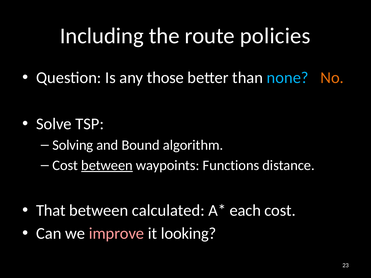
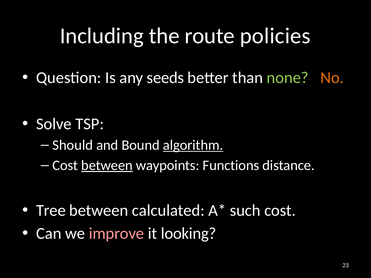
those: those -> seeds (165, 78)
none colour: light blue -> light green (288, 78)
Solving: Solving -> Should (73, 145)
algorithm underline: none -> present (193, 145)
That: That -> Tree (51, 211)
each: each -> such (245, 211)
